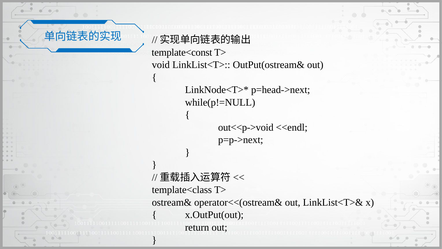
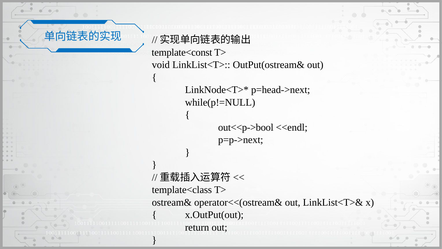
out<<p->void: out<<p->void -> out<<p->bool (246, 127)
